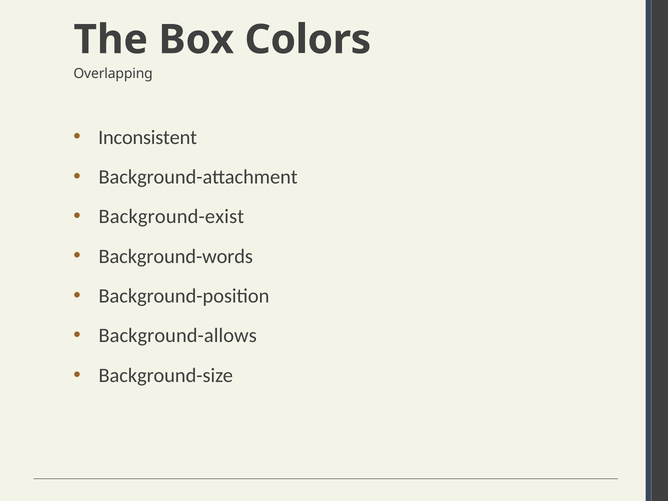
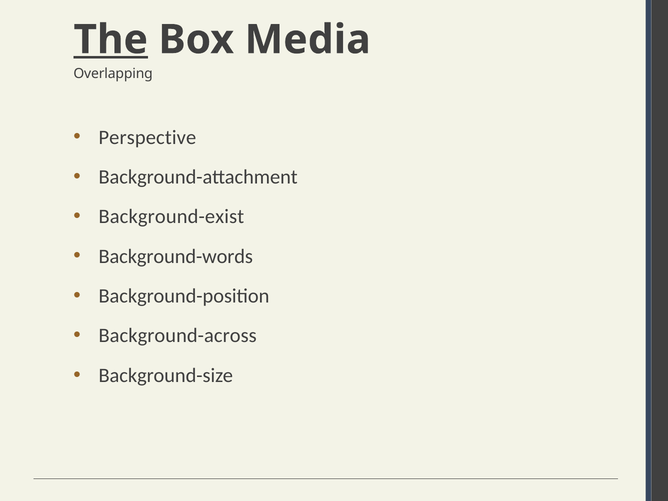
The underline: none -> present (111, 40)
Colors: Colors -> Media (308, 40)
Inconsistent: Inconsistent -> Perspective (147, 137)
Background-allows: Background-allows -> Background-across (178, 336)
